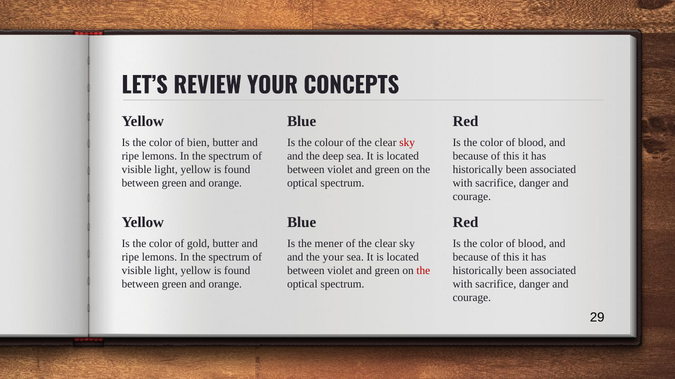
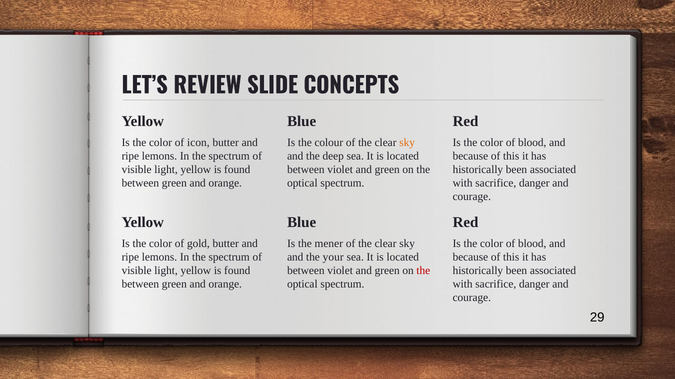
REVIEW YOUR: YOUR -> SLIDE (273, 86)
bien: bien -> icon (198, 143)
sky colour: red -> orange (407, 143)
